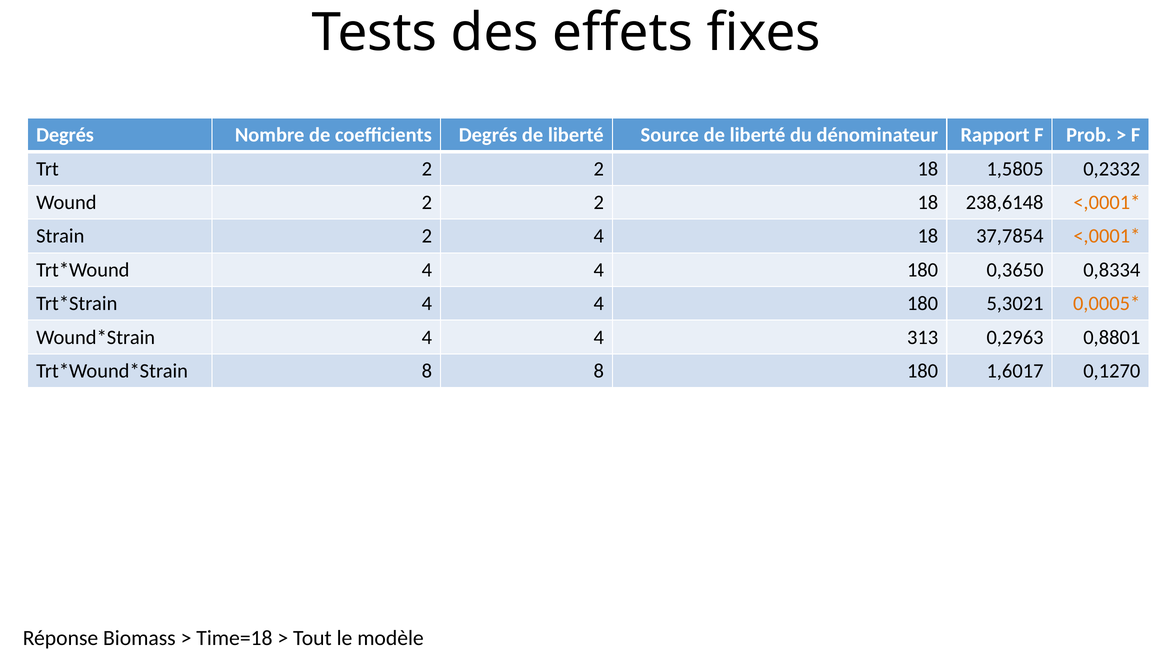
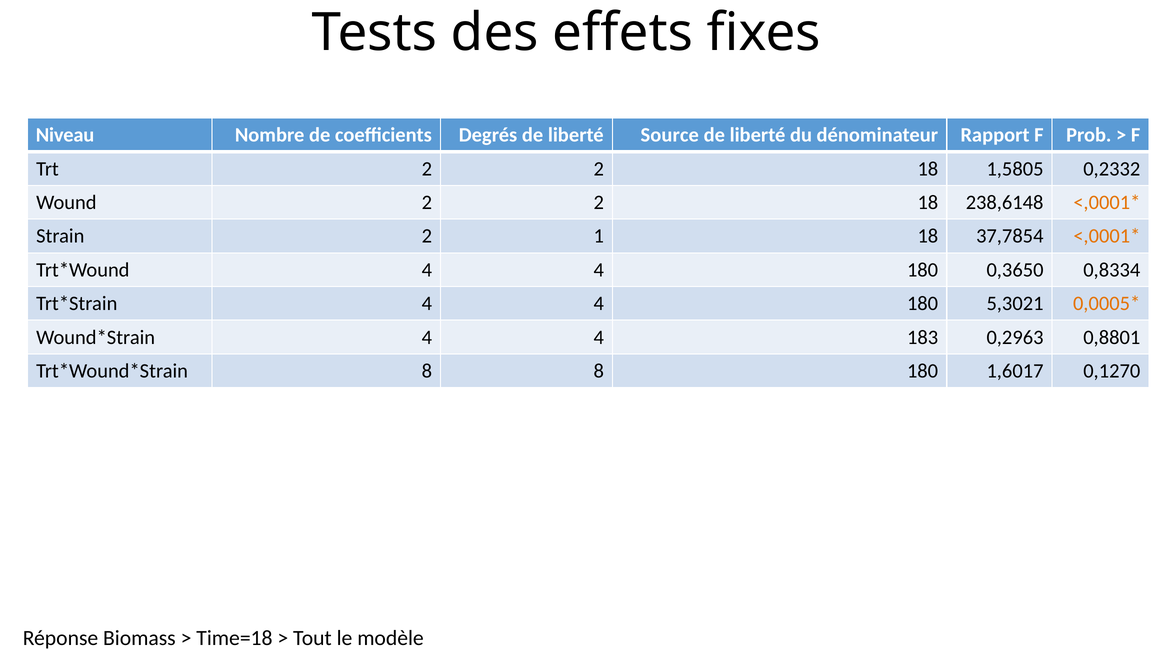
Degrés: Degrés -> Niveau (65, 135)
2 4: 4 -> 1 (599, 236)
313: 313 -> 183 (923, 337)
